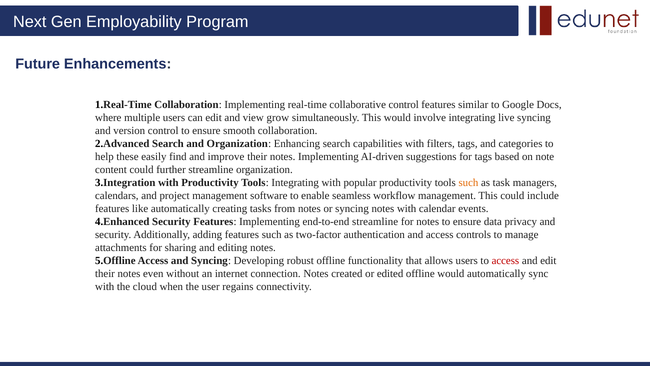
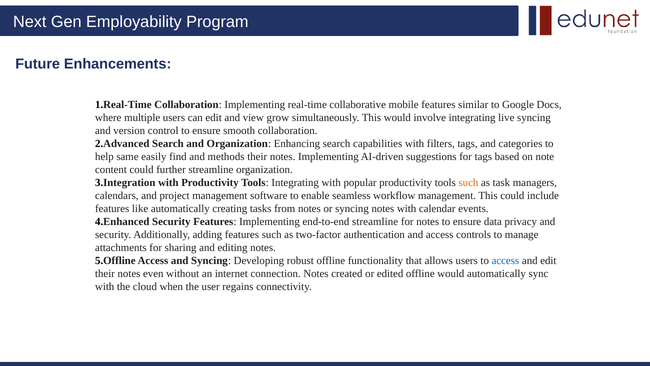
collaborative control: control -> mobile (404, 104)
these: these -> same (127, 156)
improve: improve -> methods (226, 156)
access colour: red -> blue (505, 260)
